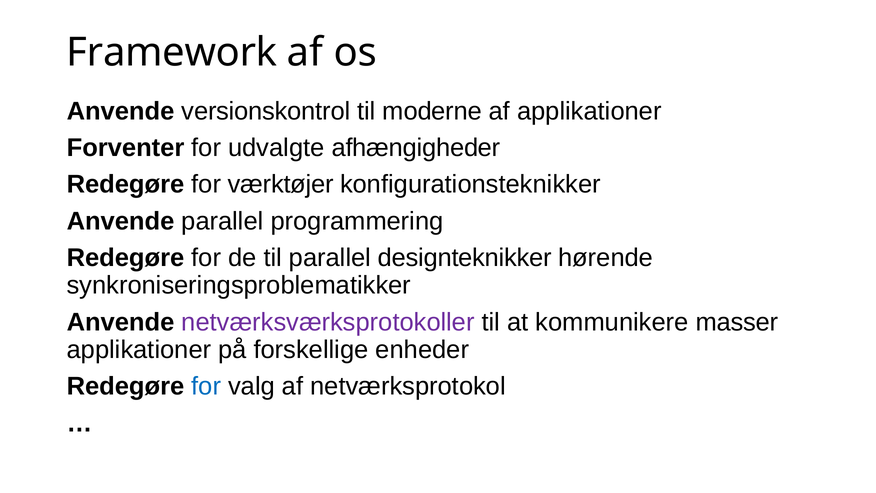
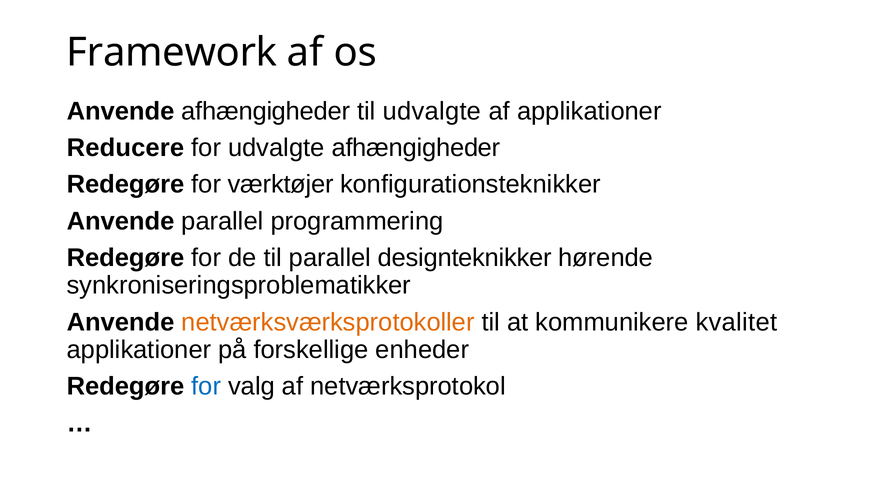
Anvende versionskontrol: versionskontrol -> afhængigheder (266, 111)
til moderne: moderne -> udvalgte (432, 111)
Forventer: Forventer -> Reducere (125, 148)
netværksværksprotokoller colour: purple -> orange (328, 322)
masser: masser -> kvalitet (737, 322)
